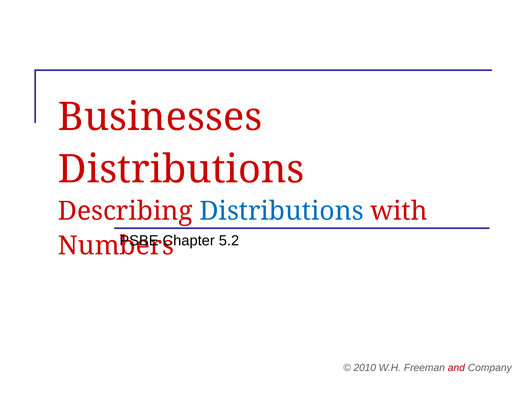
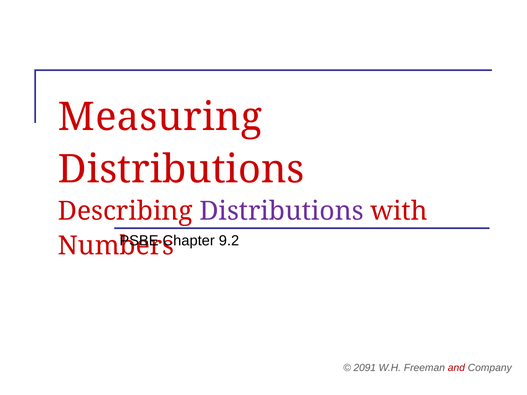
Businesses: Businesses -> Measuring (160, 117)
Distributions colour: blue -> purple (282, 211)
5.2: 5.2 -> 9.2 (229, 241)
2010: 2010 -> 2091 (365, 368)
